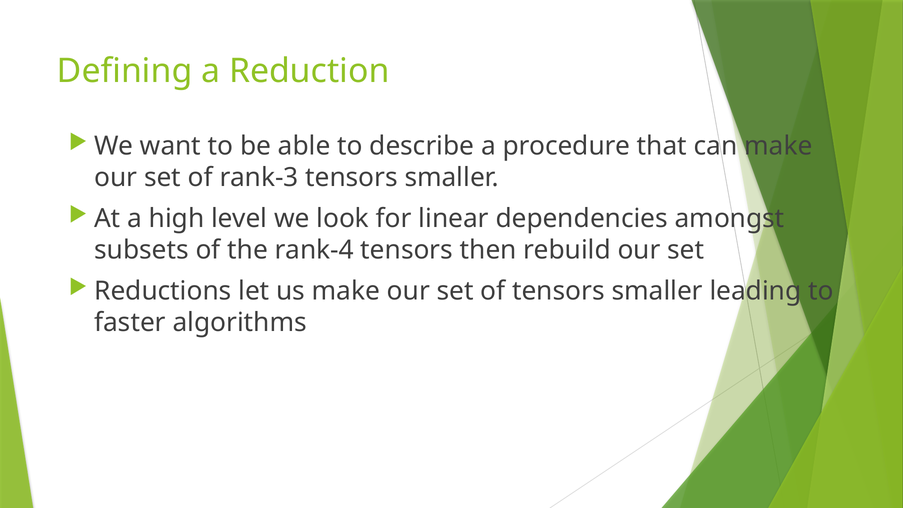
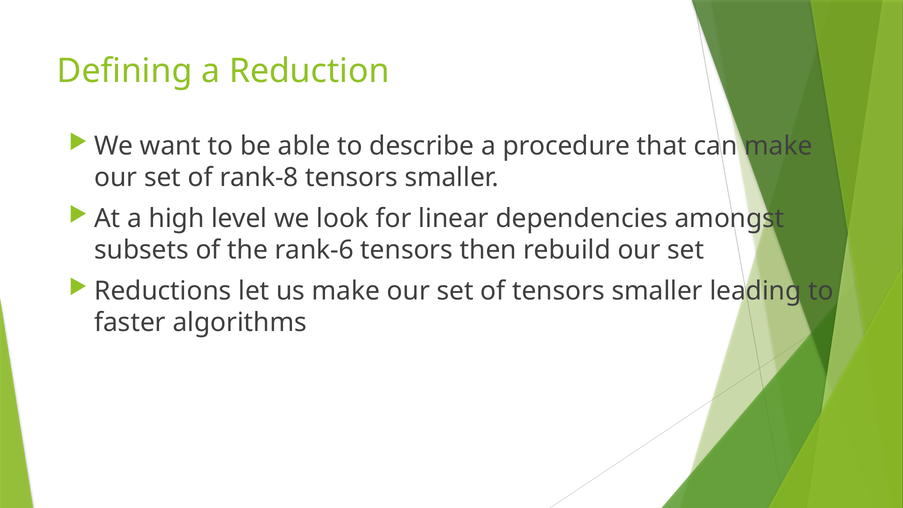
rank-3: rank-3 -> rank-8 (259, 178)
rank-4: rank-4 -> rank-6 (314, 250)
